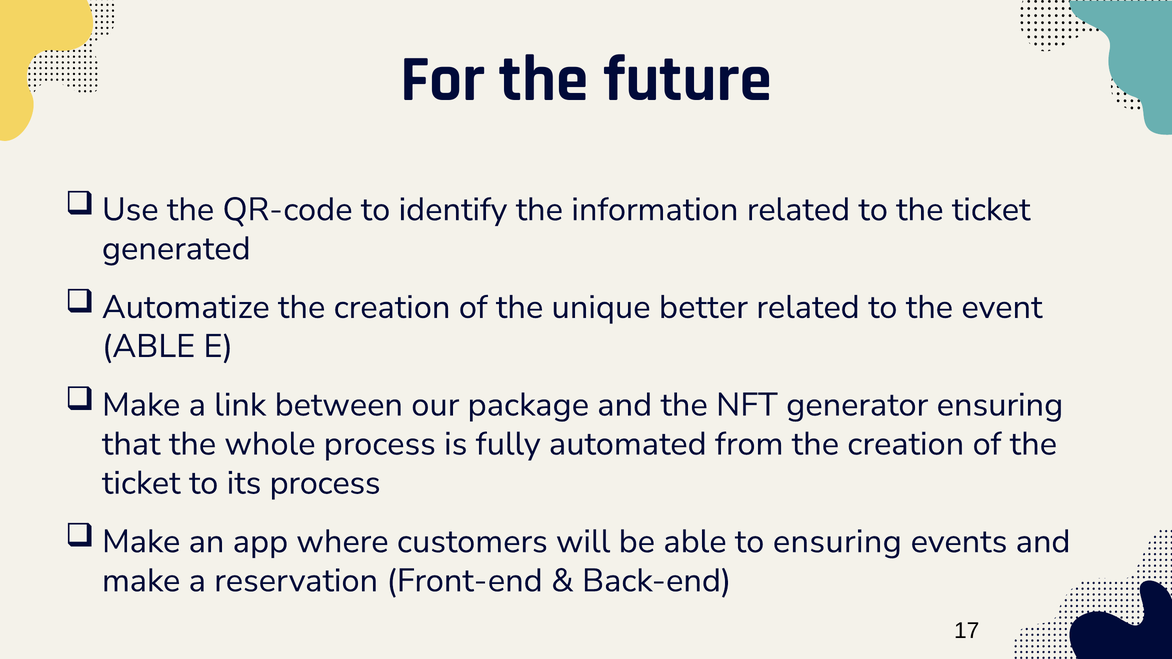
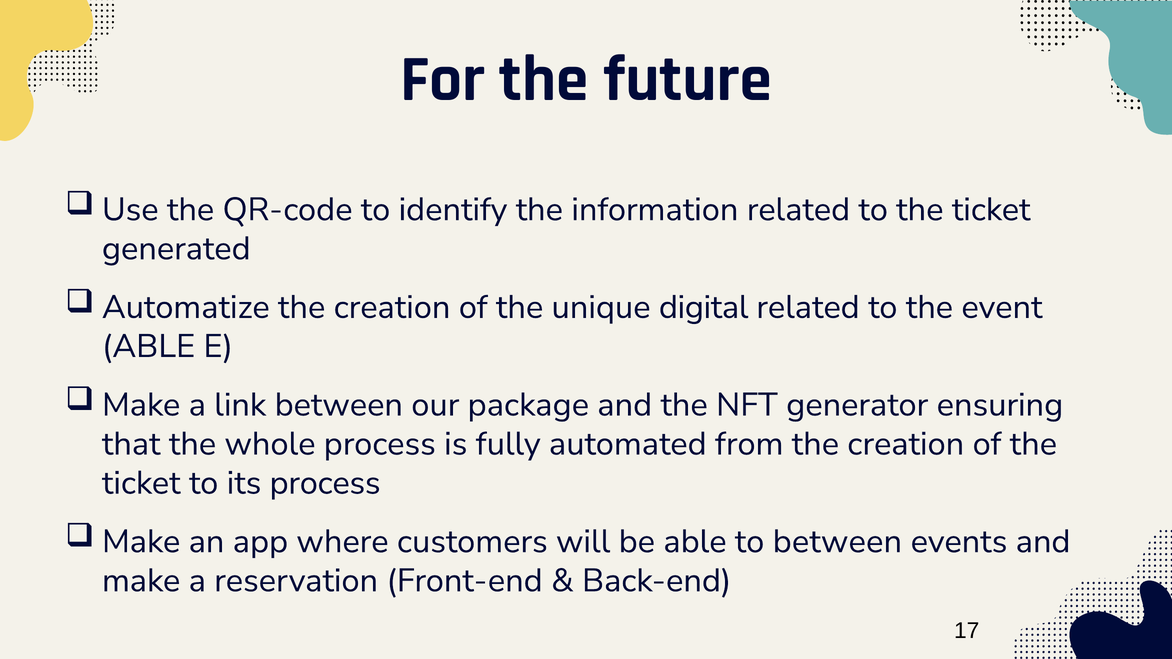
better: better -> digital (704, 307)
to ensuring: ensuring -> between (837, 542)
